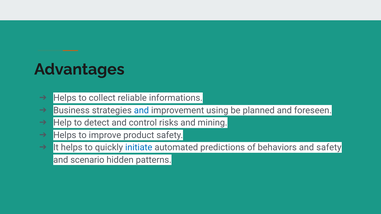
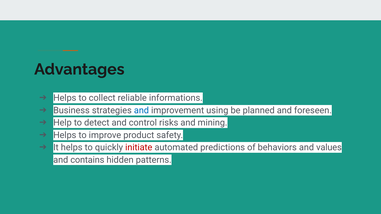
initiate colour: blue -> red (139, 148)
and safety: safety -> values (329, 148)
scenario: scenario -> contains (87, 160)
